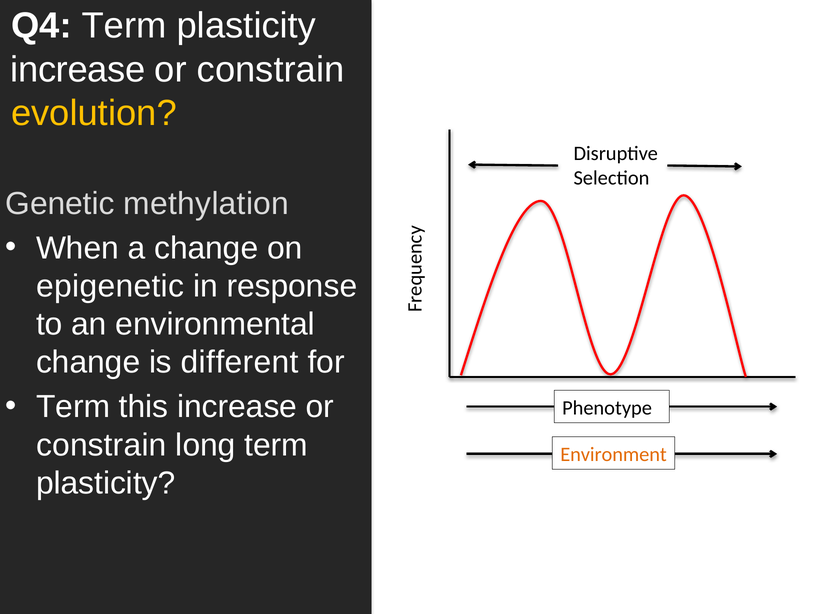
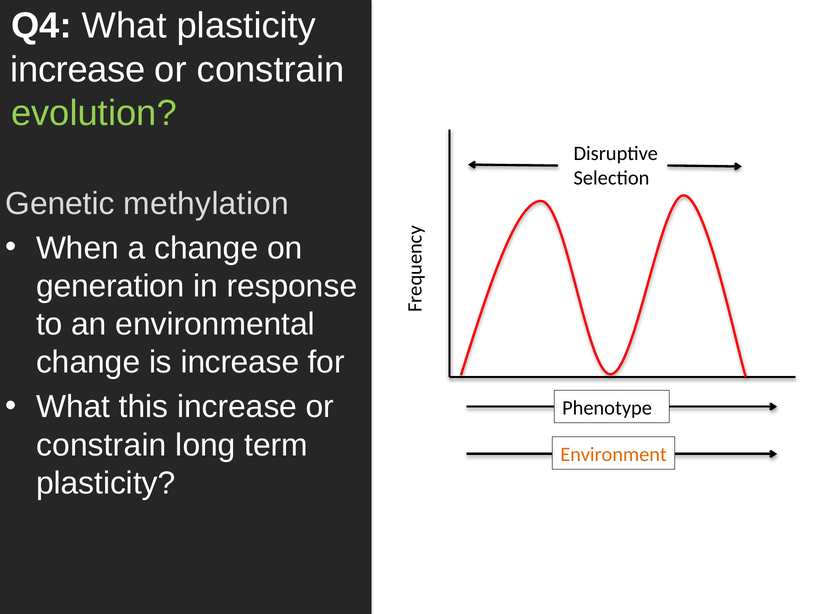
Q4 Term: Term -> What (124, 26)
evolution colour: yellow -> light green (94, 113)
epigenetic: epigenetic -> generation (110, 286)
is different: different -> increase (240, 362)
Term: Term -> What (73, 407)
